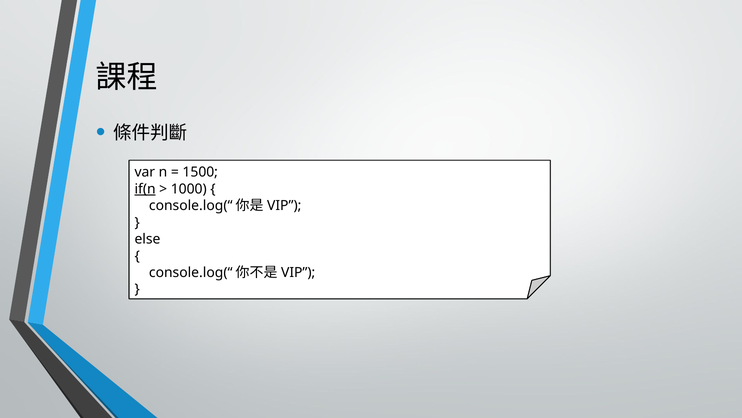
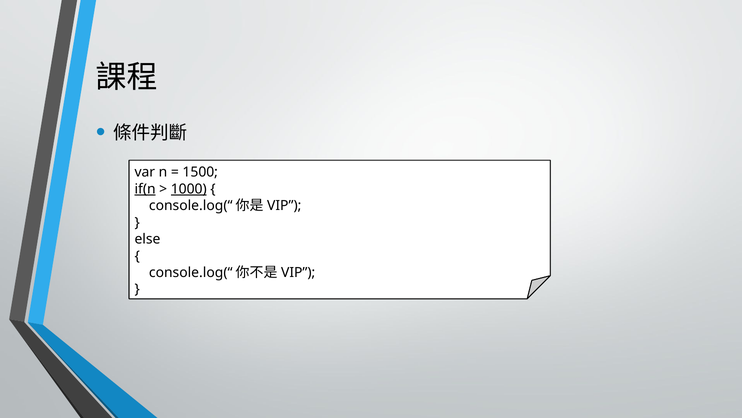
1000 underline: none -> present (189, 189)
